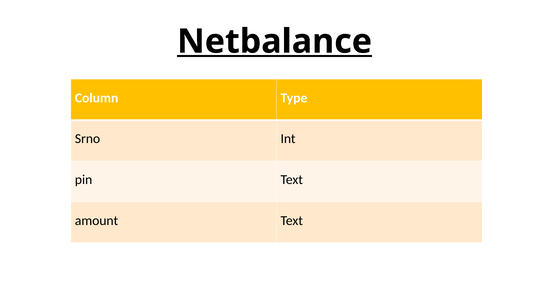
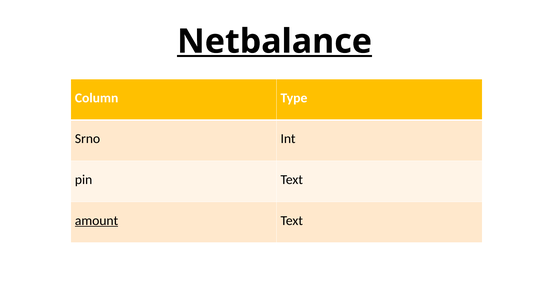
amount underline: none -> present (97, 221)
